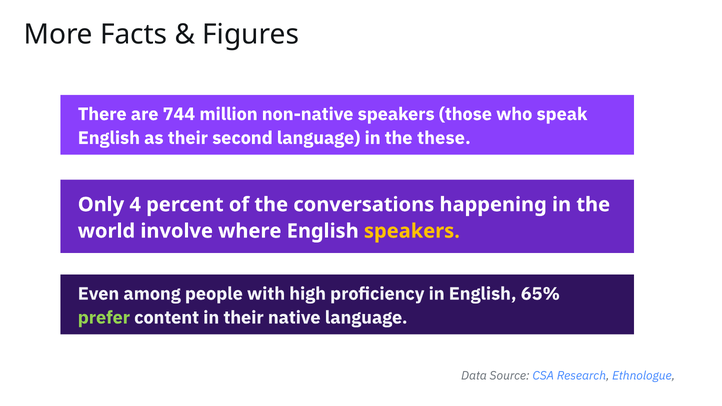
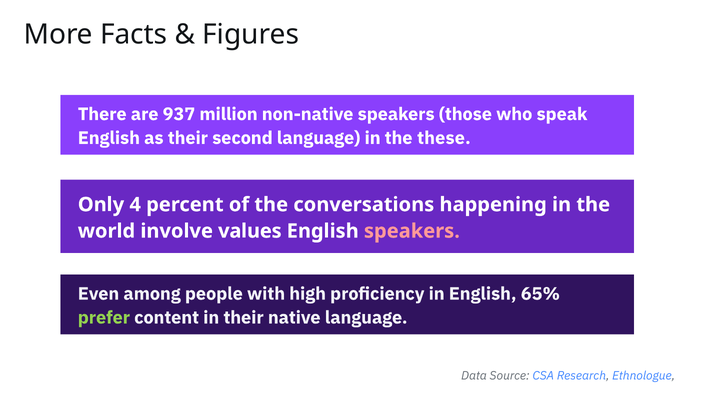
744: 744 -> 937 (179, 114)
where: where -> values (250, 231)
speakers colour: yellow -> pink (412, 231)
